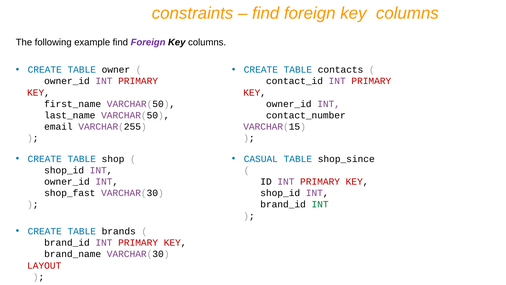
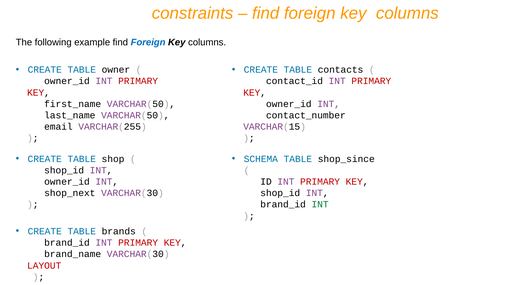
Foreign colour: purple -> blue (148, 42)
CASUAL: CASUAL -> SCHEMA (261, 159)
shop_fast: shop_fast -> shop_next (70, 193)
